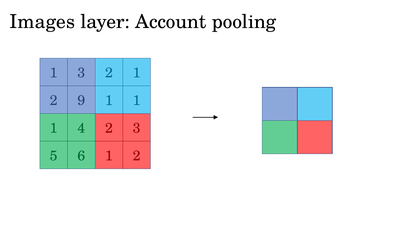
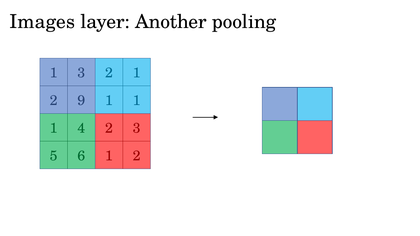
Account: Account -> Another (171, 22)
